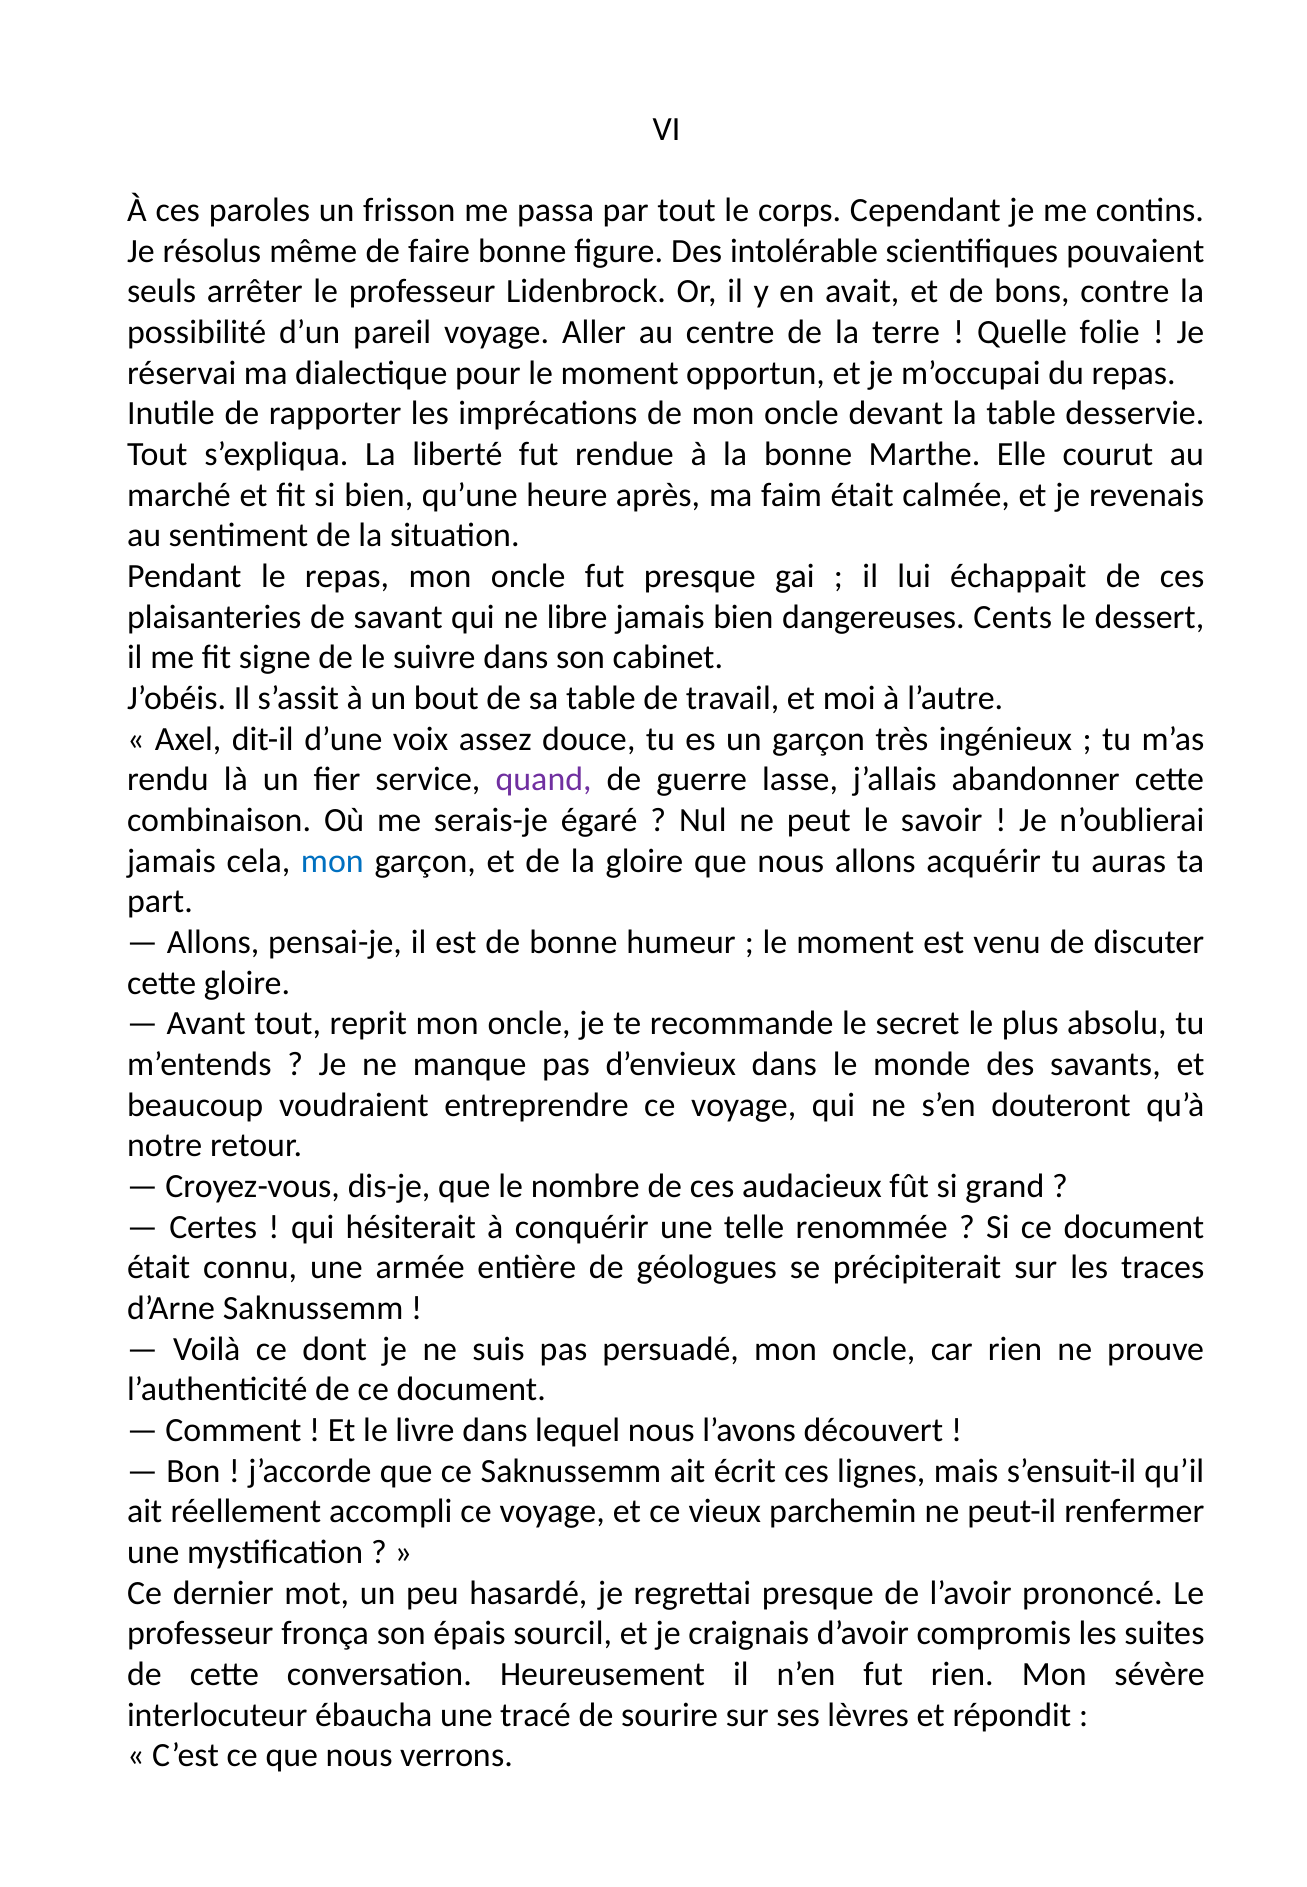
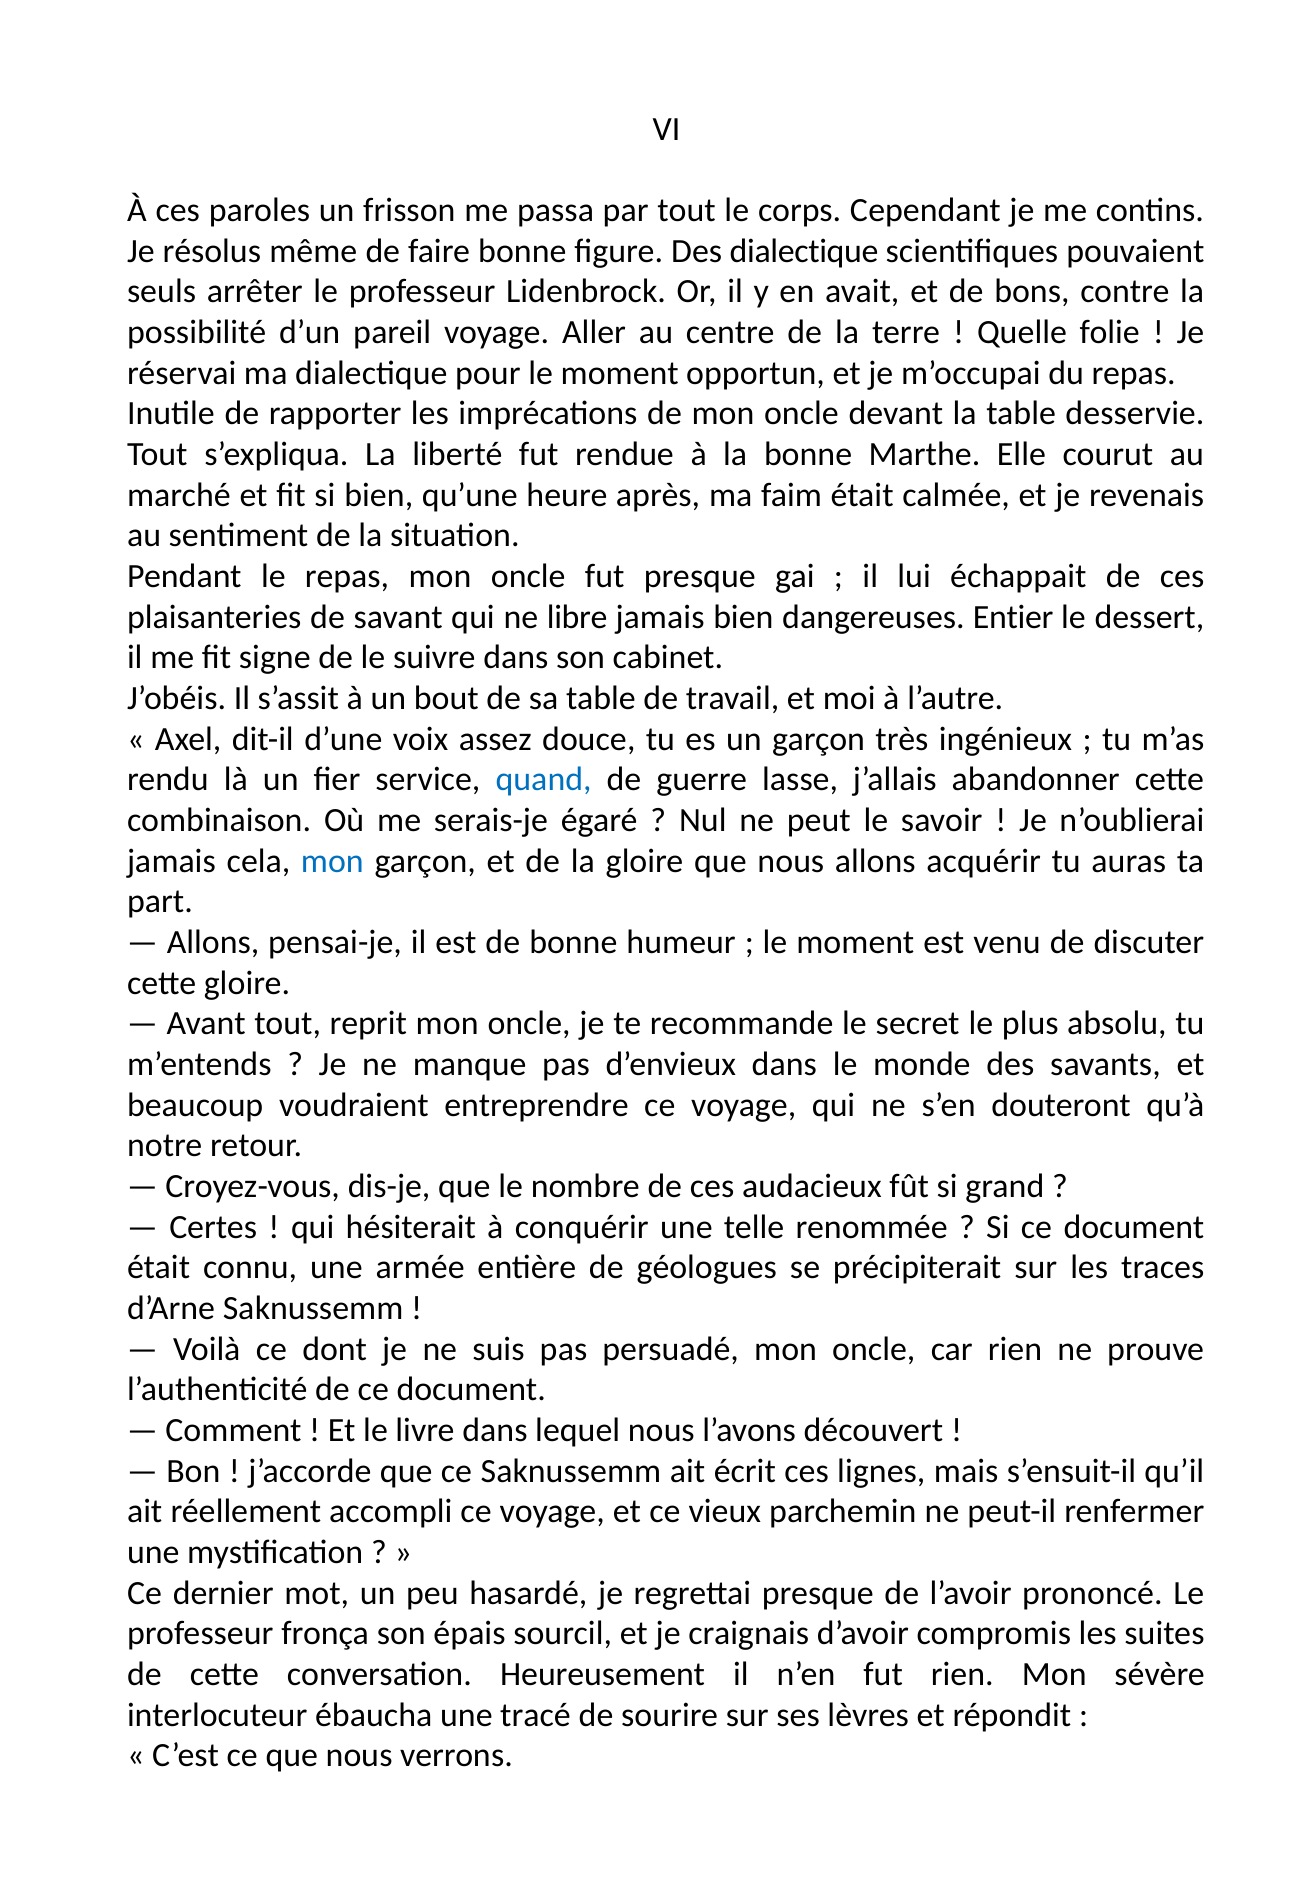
Des intolérable: intolérable -> dialectique (804, 251)
Cents: Cents -> Entier (1013, 617)
quand colour: purple -> blue (544, 780)
